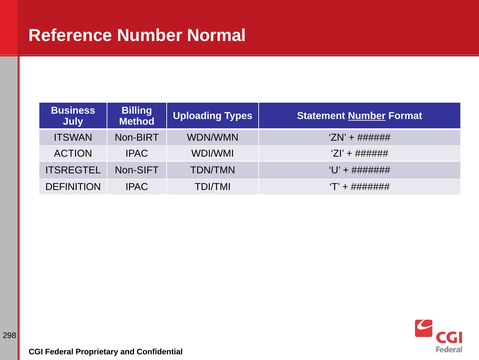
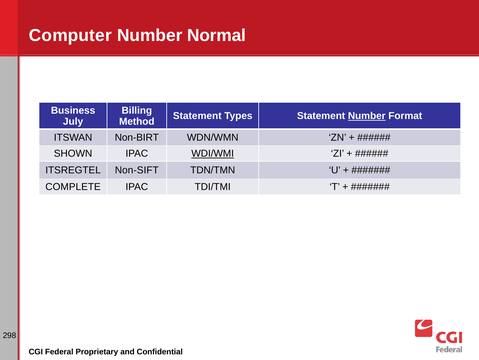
Reference: Reference -> Computer (70, 35)
Uploading: Uploading -> Statement (197, 116)
ACTION: ACTION -> SHOWN (73, 153)
WDI/WMI underline: none -> present (213, 153)
DEFINITION: DEFINITION -> COMPLETE (73, 187)
